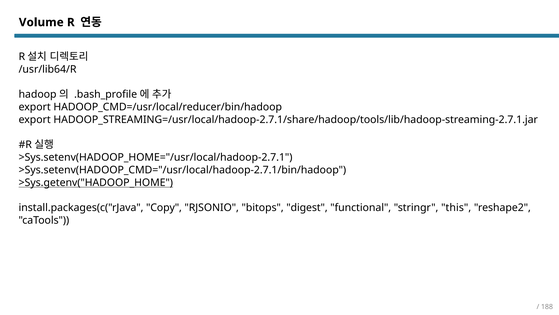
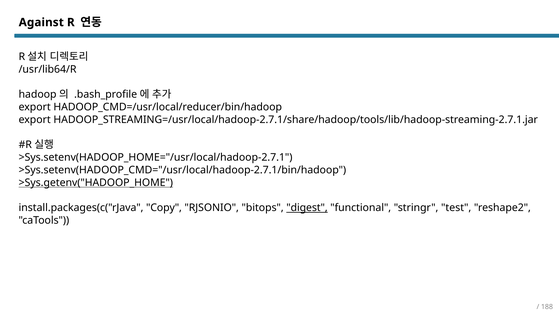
Volume: Volume -> Against (41, 22)
digest underline: none -> present (307, 207)
this: this -> test (456, 207)
